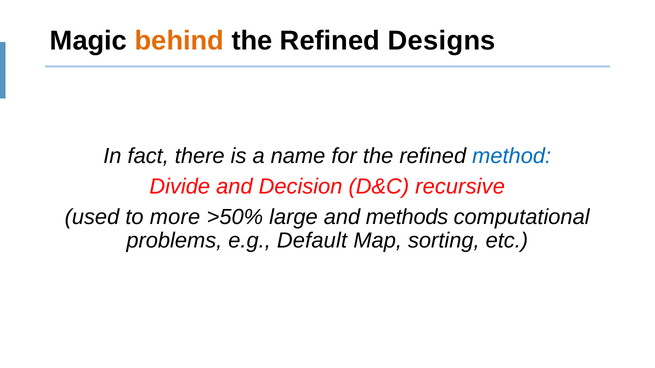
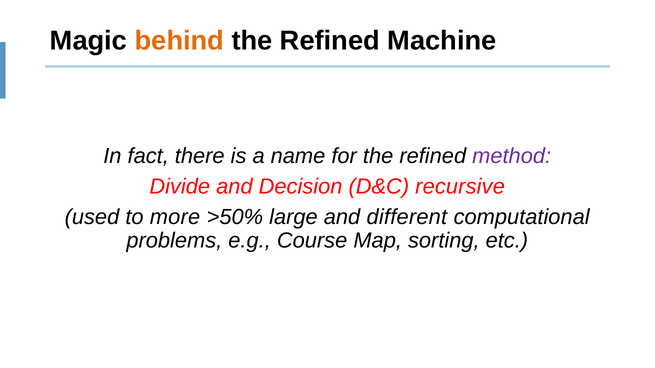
Designs: Designs -> Machine (442, 41)
method colour: blue -> purple (512, 156)
methods: methods -> different (407, 217)
Default: Default -> Course (312, 241)
